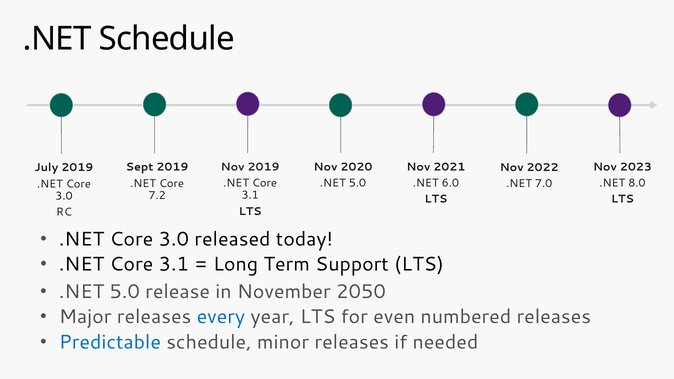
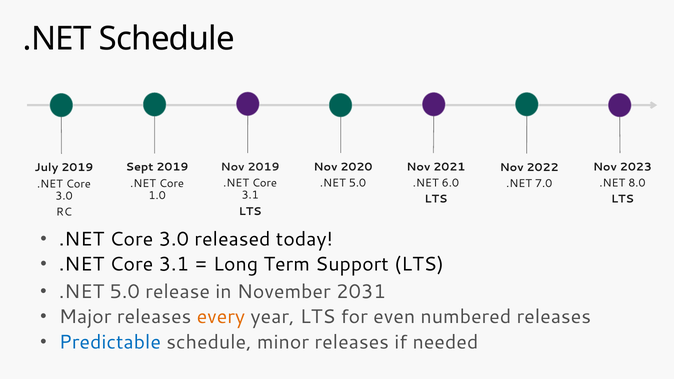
7.2: 7.2 -> 1.0 (157, 196)
2050: 2050 -> 2031 (361, 292)
every colour: blue -> orange (221, 317)
